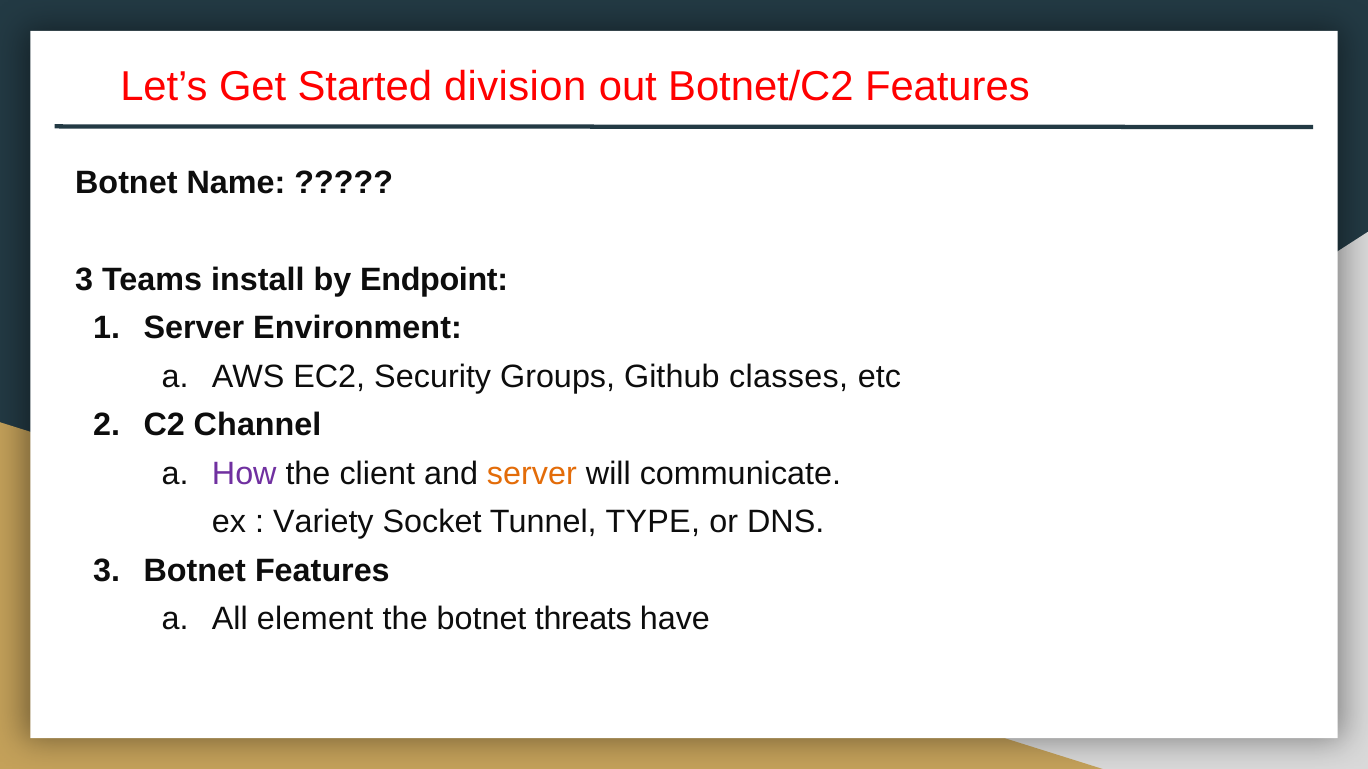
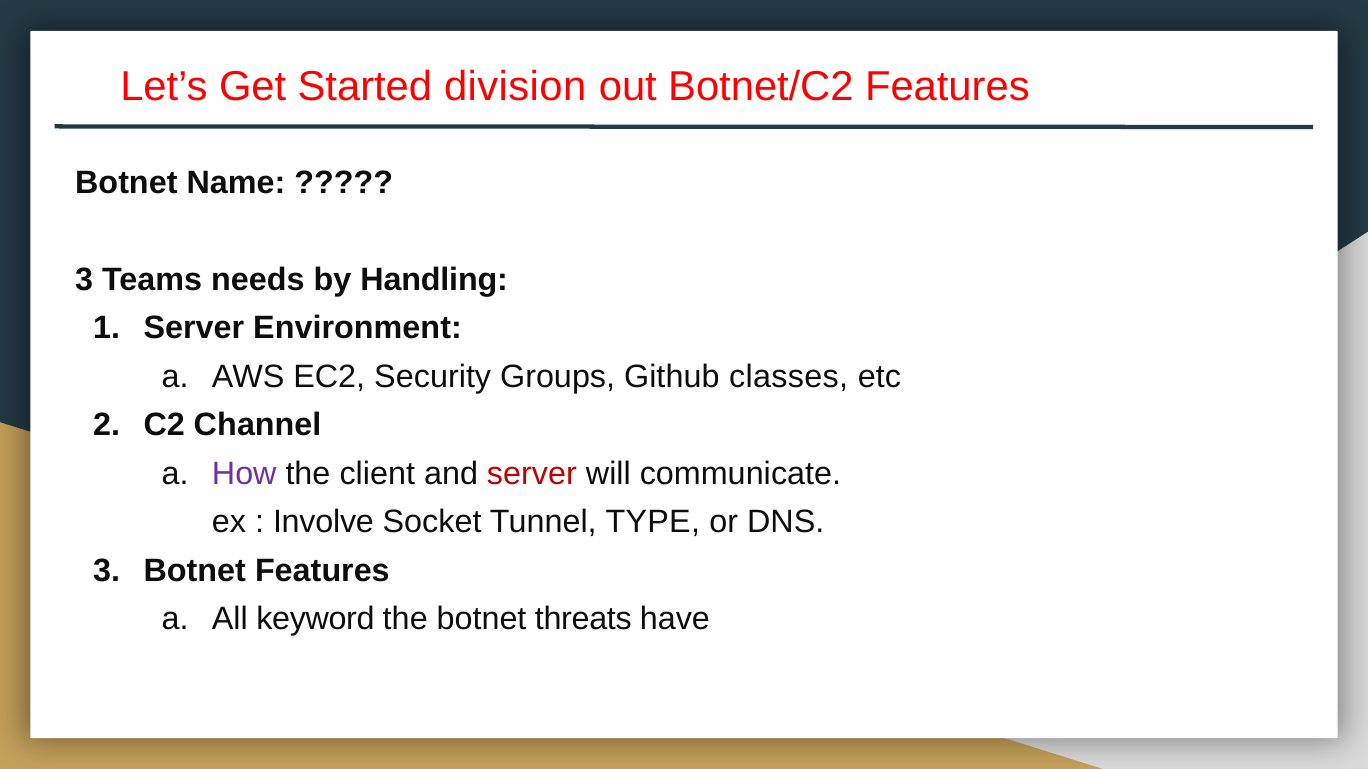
install: install -> needs (258, 280)
Endpoint: Endpoint -> Handling (434, 280)
server colour: orange -> red (532, 474)
Variety: Variety -> Involve (323, 522)
element: element -> keyword (315, 619)
